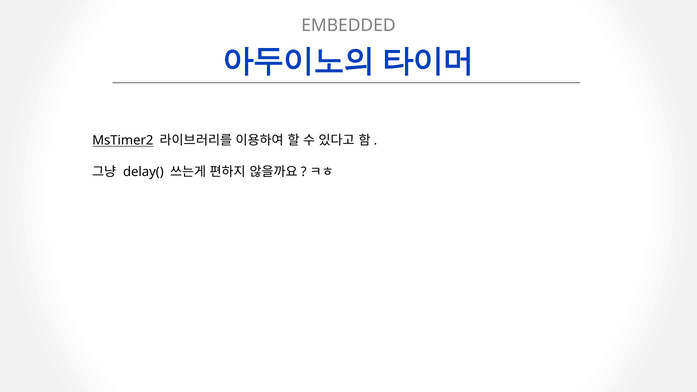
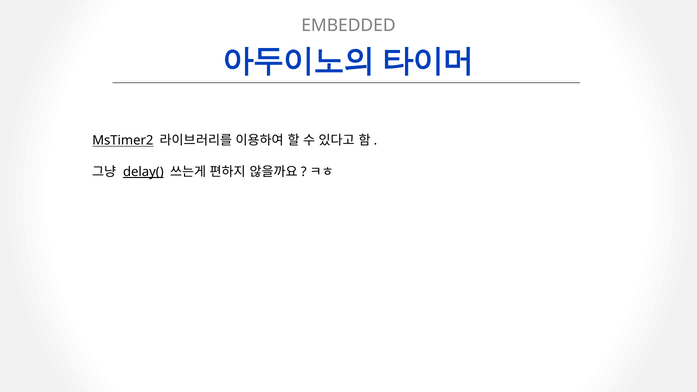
delay( underline: none -> present (143, 172)
